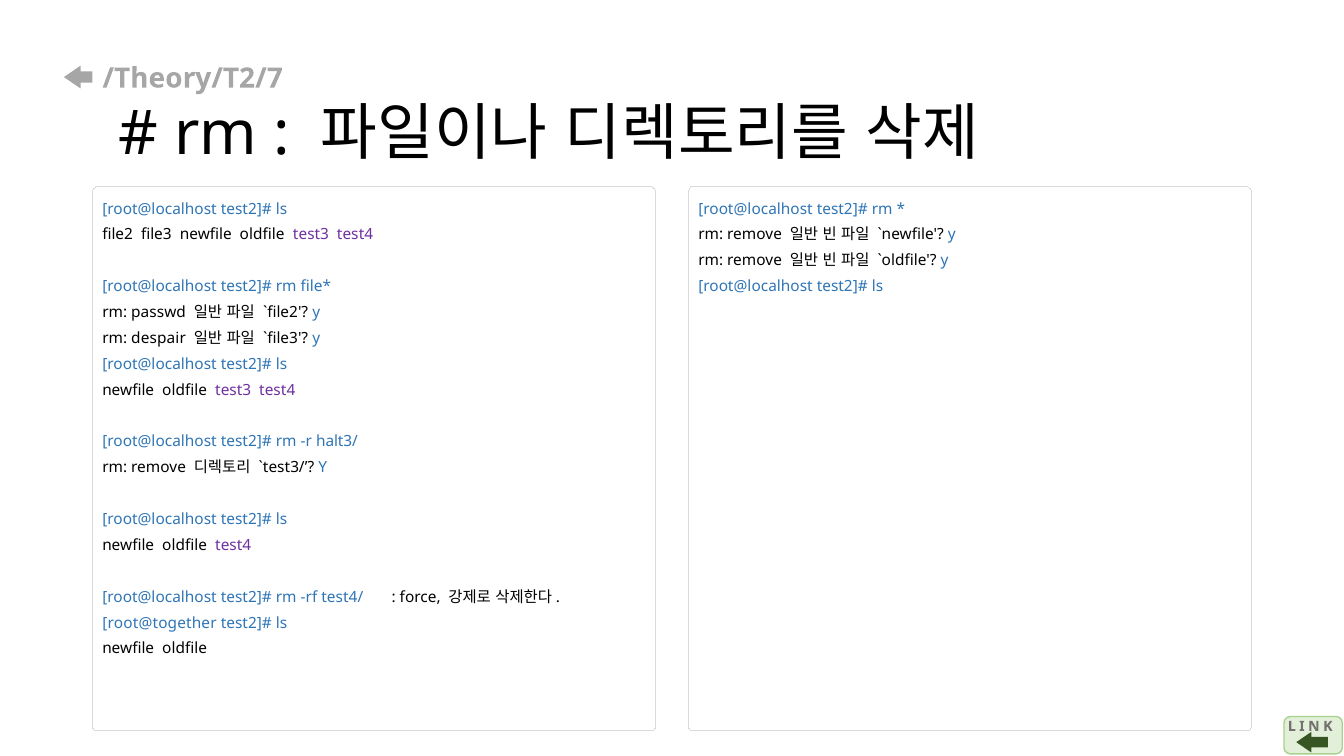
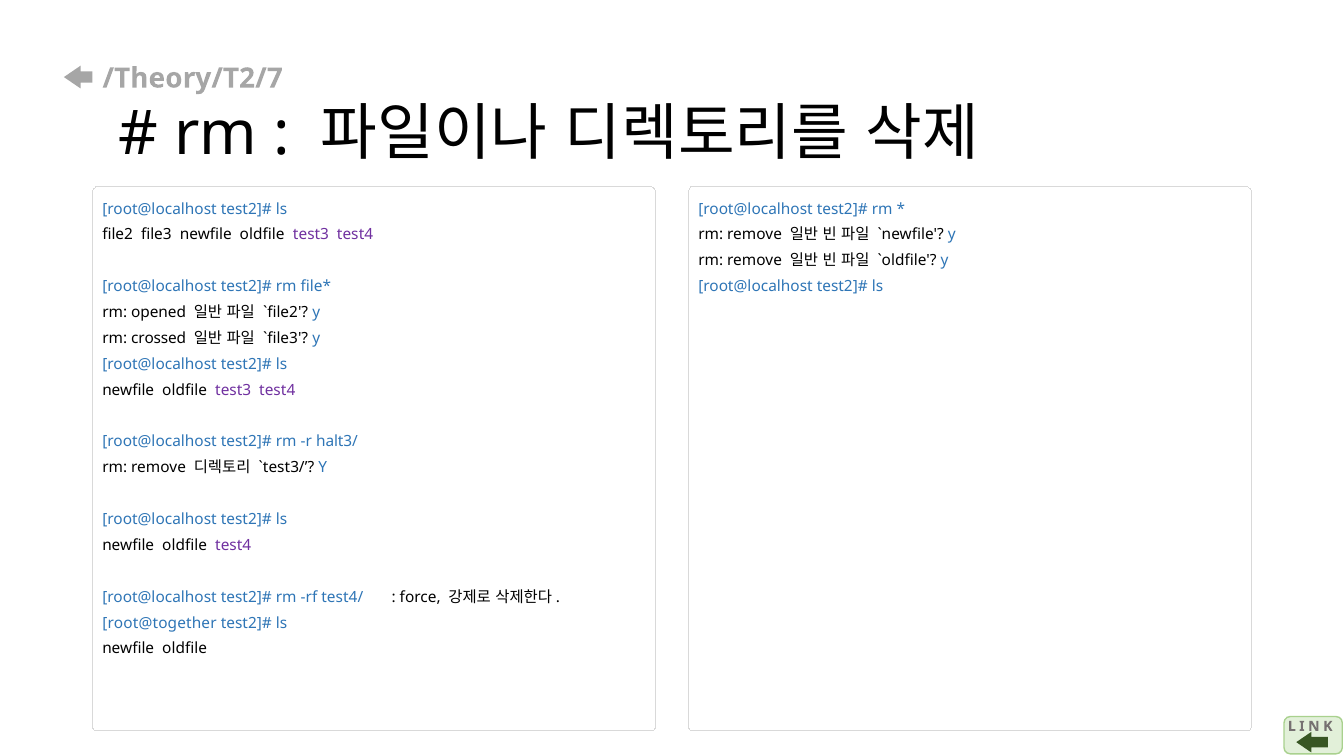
passwd: passwd -> opened (159, 312)
despair: despair -> crossed (159, 338)
